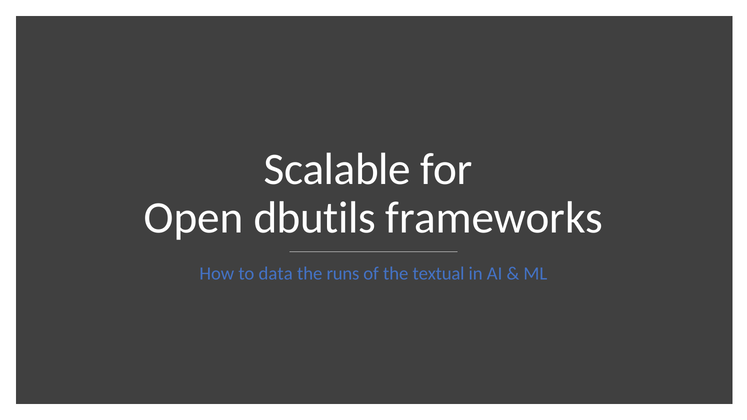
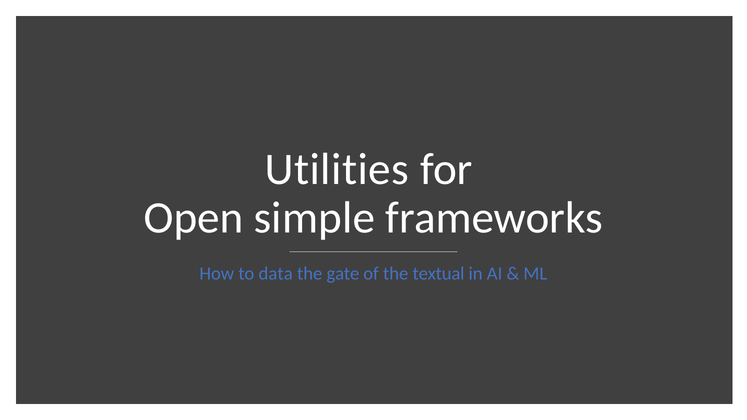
Scalable: Scalable -> Utilities (337, 169)
dbutils: dbutils -> simple (314, 218)
runs: runs -> gate (343, 274)
